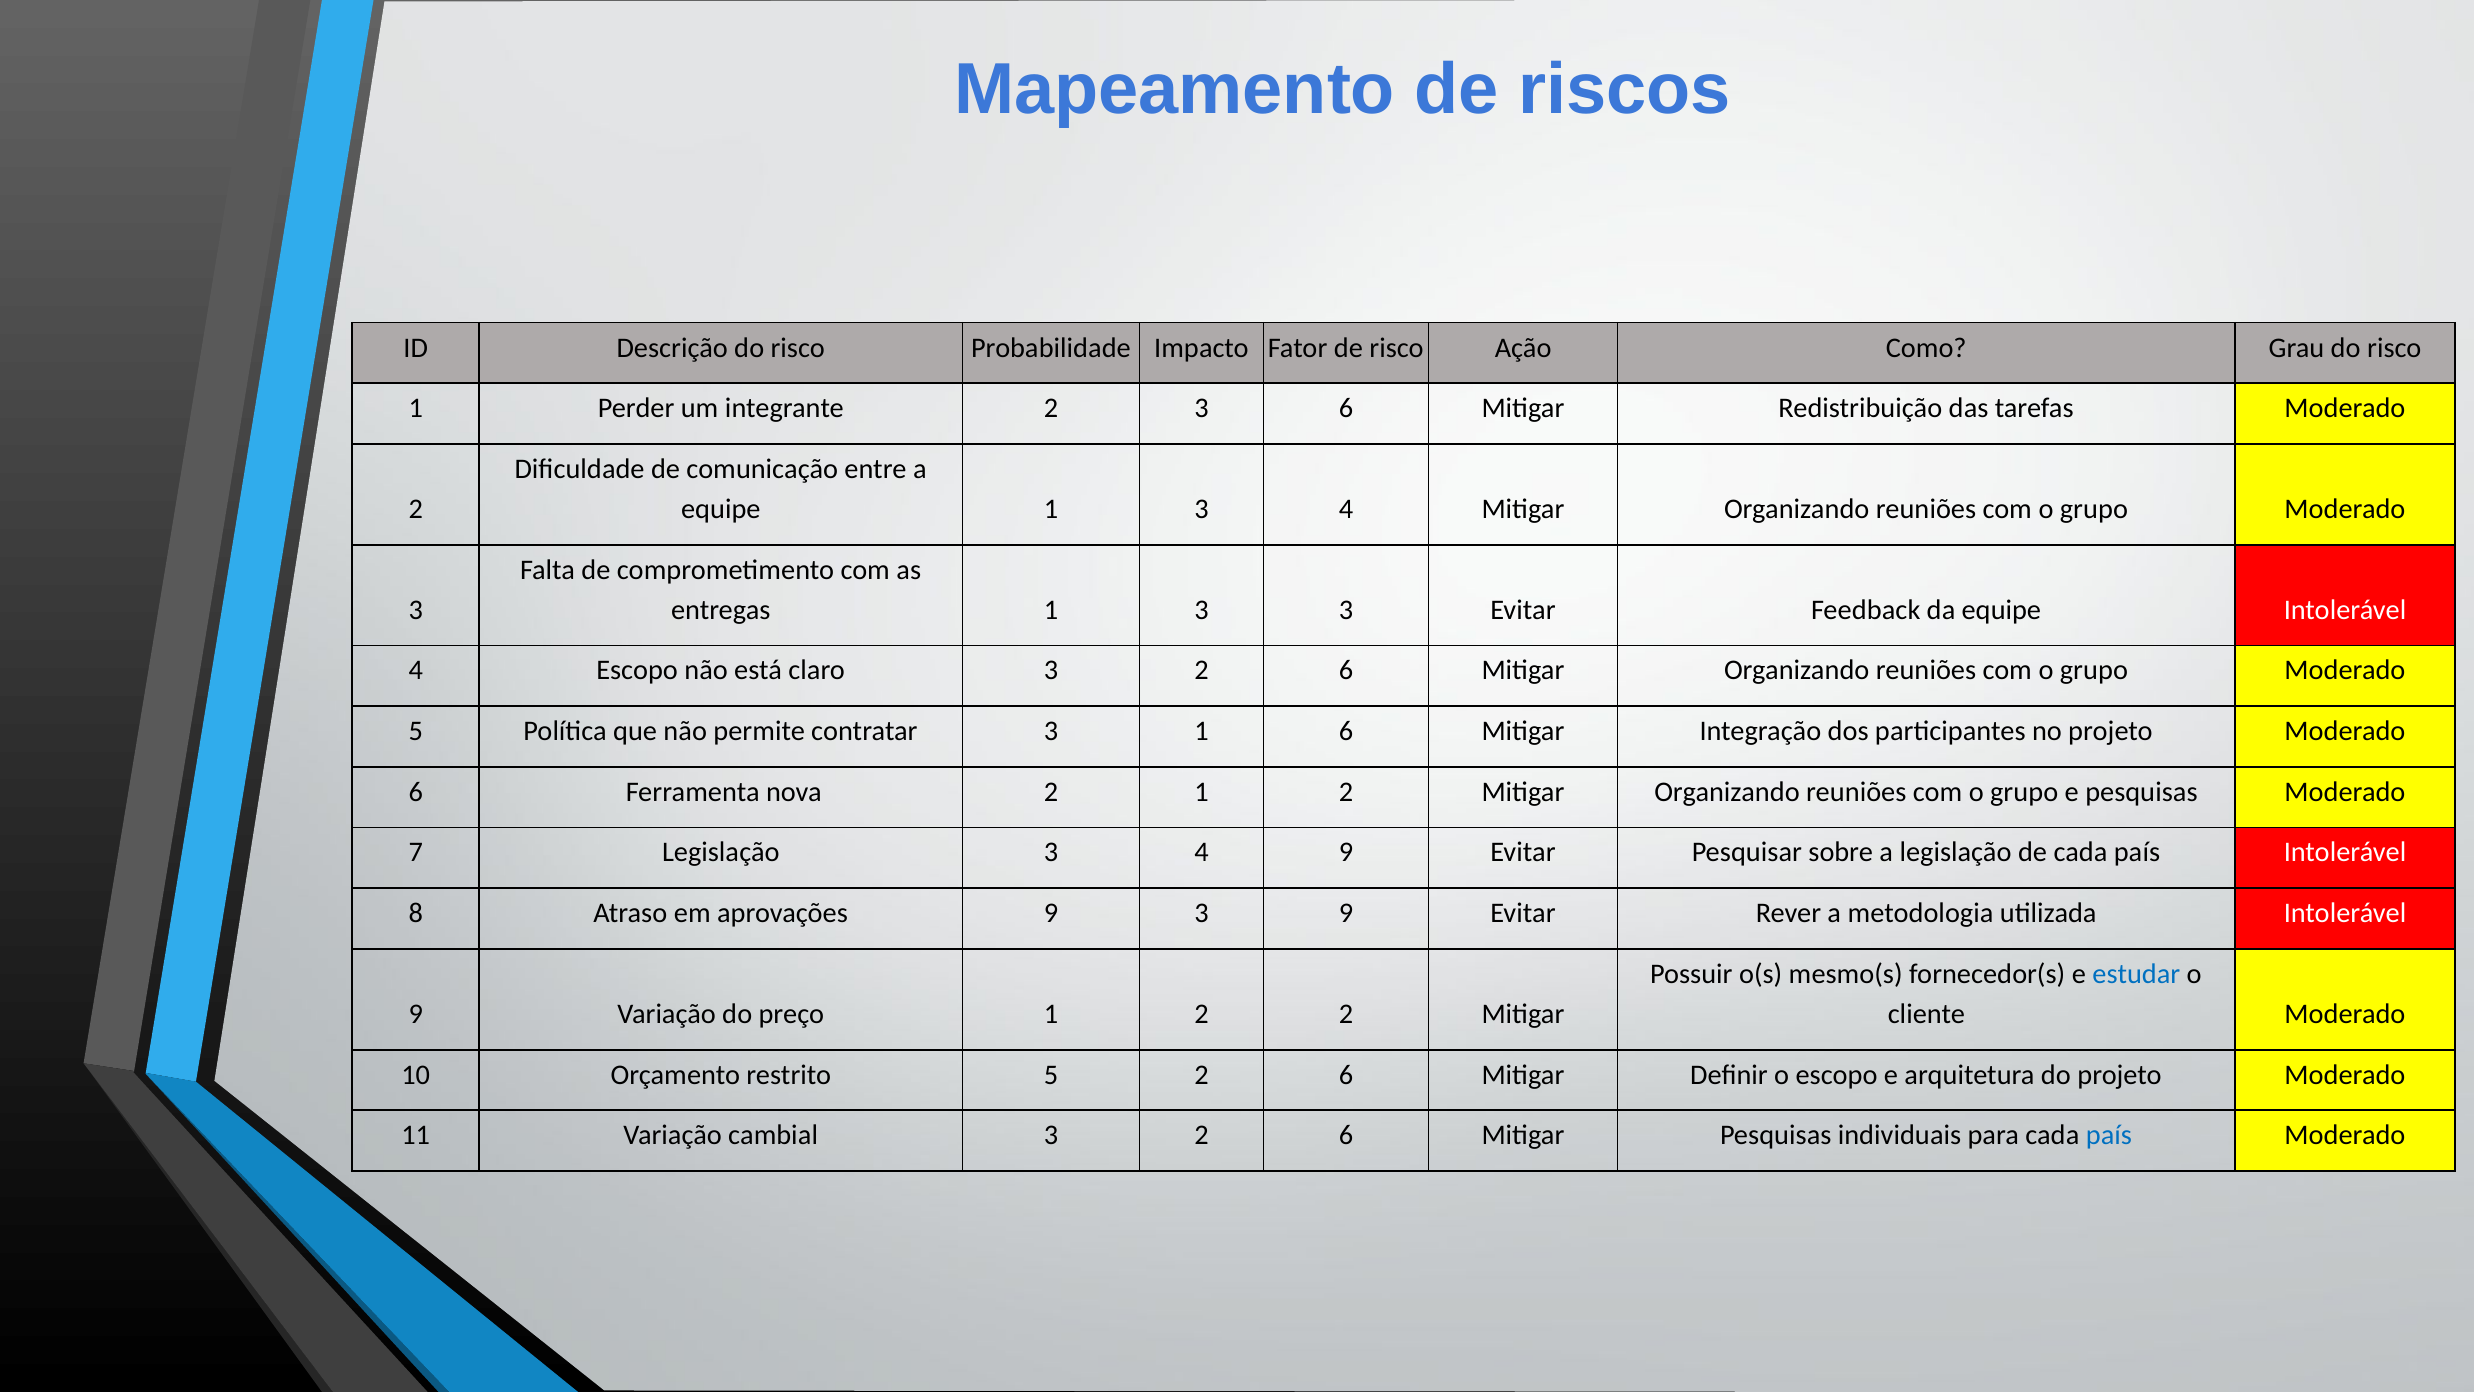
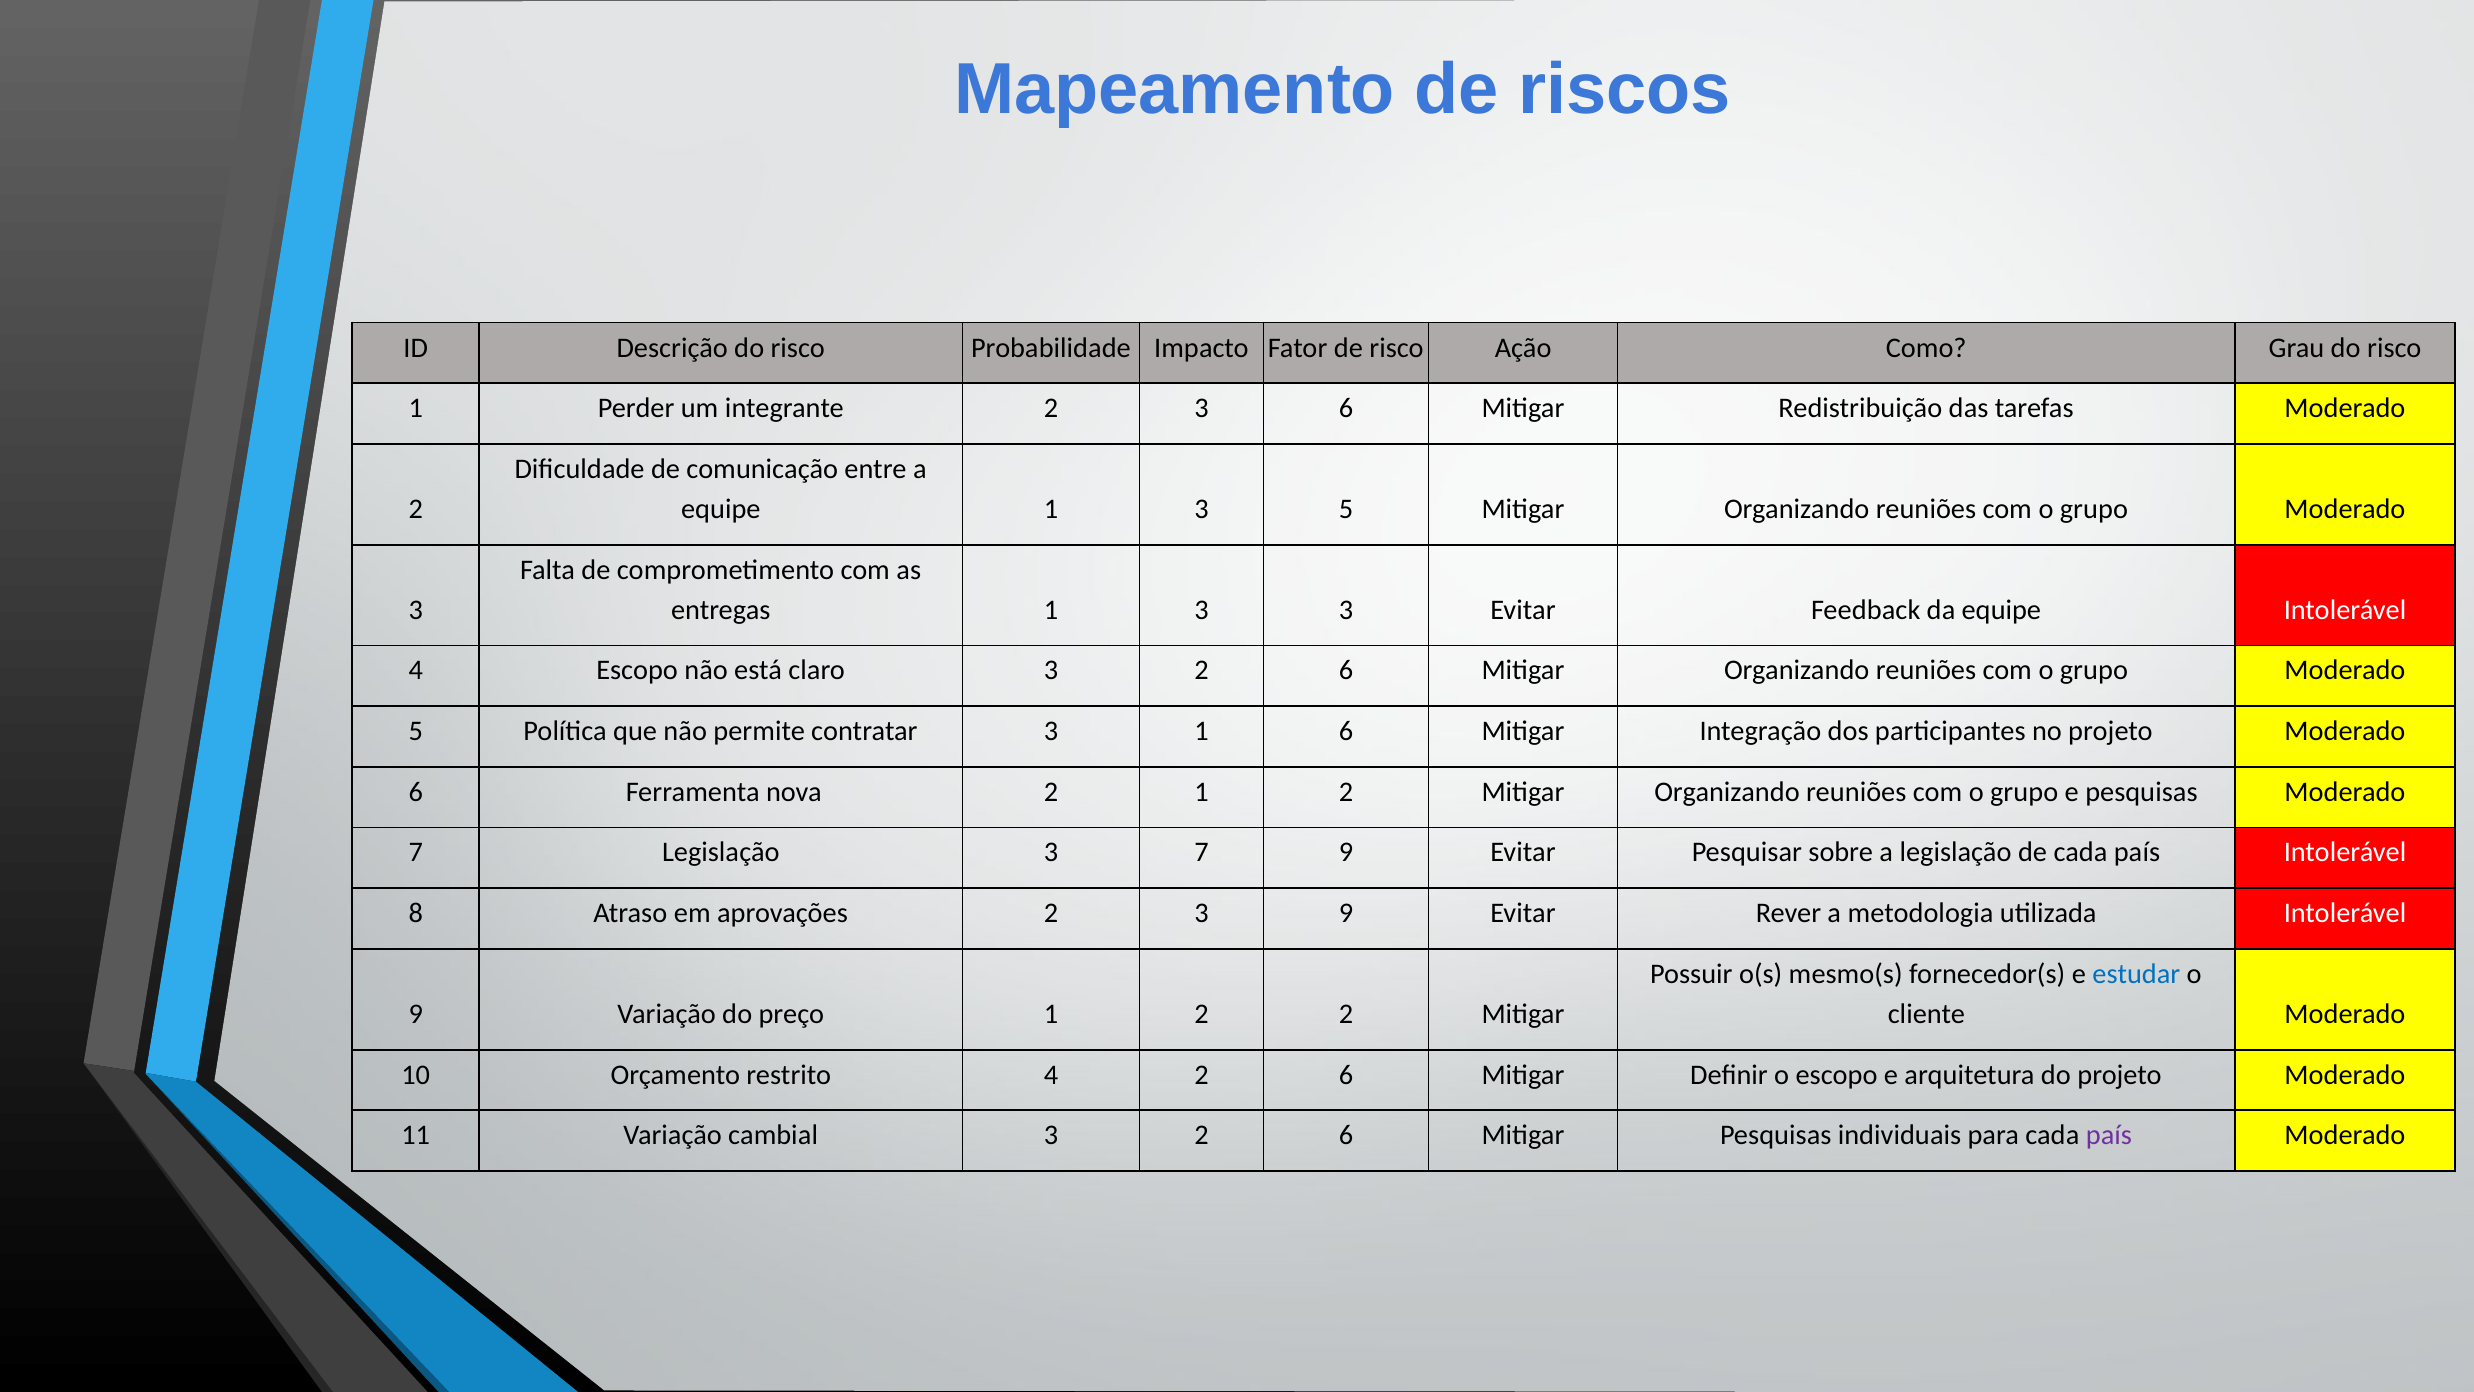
1 3 4: 4 -> 5 (1346, 509)
Legislação 3 4: 4 -> 7 (1202, 852)
aprovações 9: 9 -> 2 (1051, 913)
restrito 5: 5 -> 4 (1051, 1074)
país colour: blue -> purple (2109, 1135)
